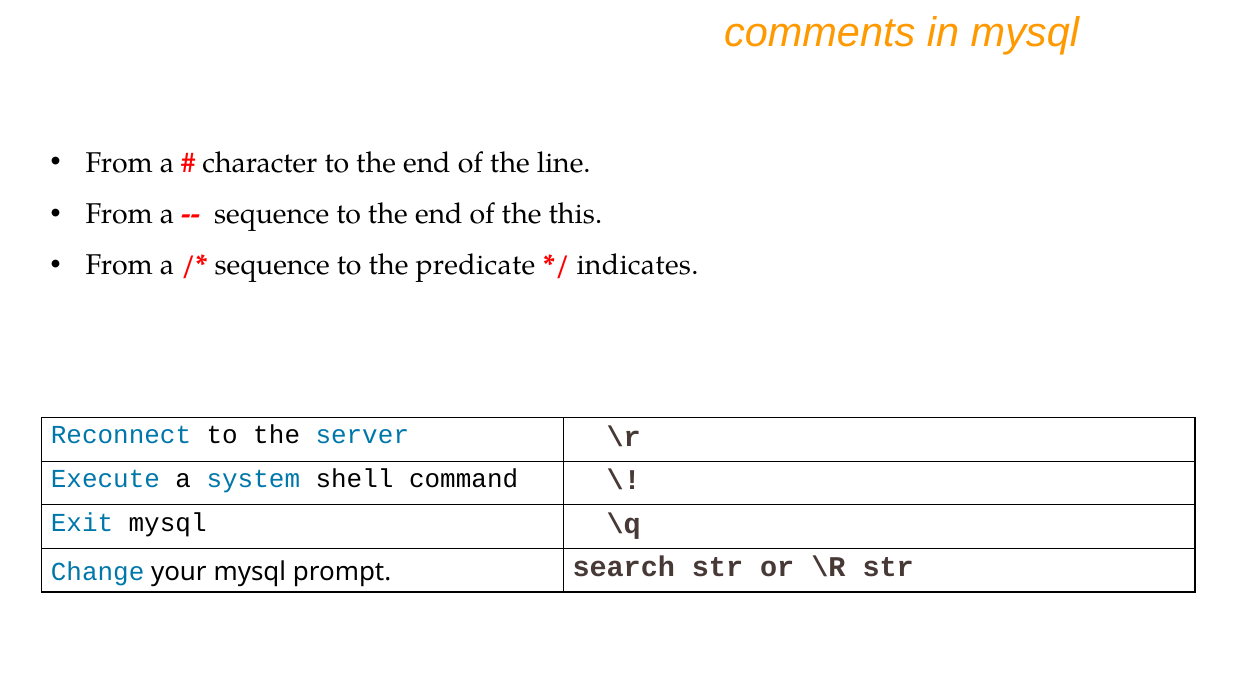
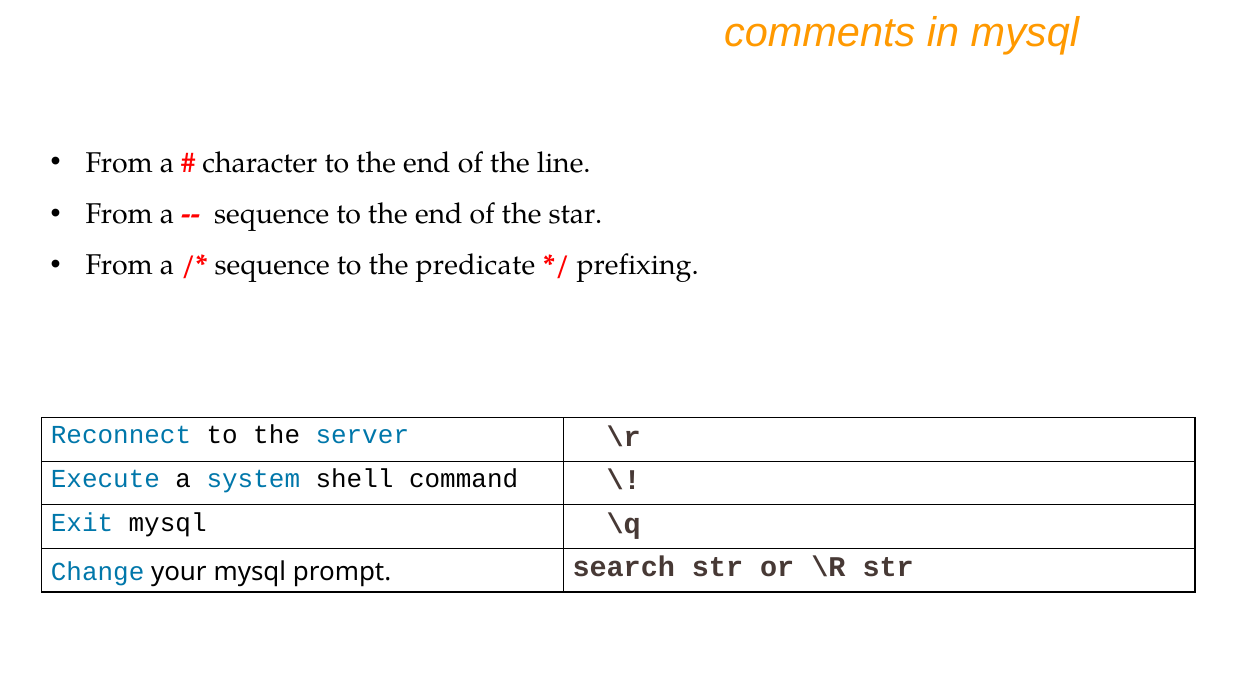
this: this -> star (575, 214)
indicates: indicates -> prefixing (638, 265)
